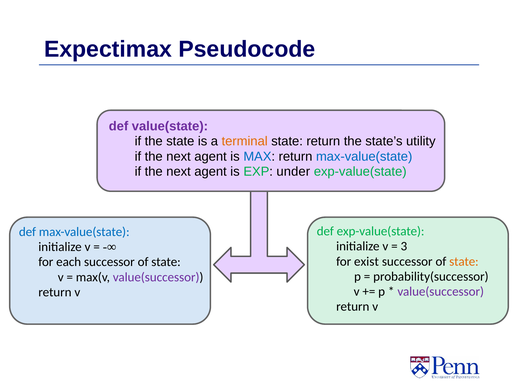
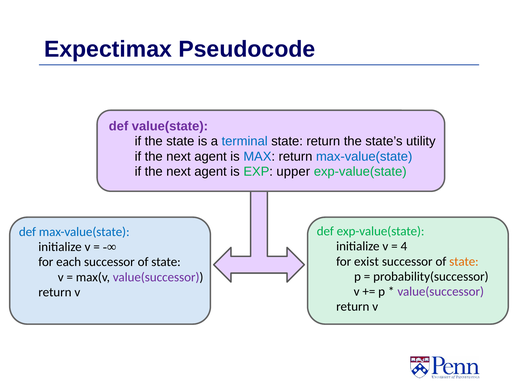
terminal colour: orange -> blue (245, 141)
under: under -> upper (293, 171)
3: 3 -> 4 (404, 246)
